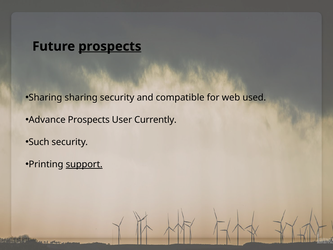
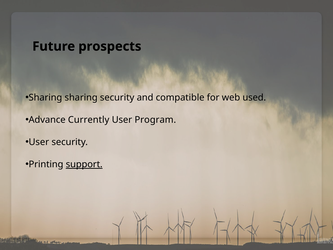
prospects underline: present -> none (110, 46)
Advance Prospects: Prospects -> Currently (89, 120)
Currently: Currently -> Program (155, 120)
Such: Such -> User (39, 142)
